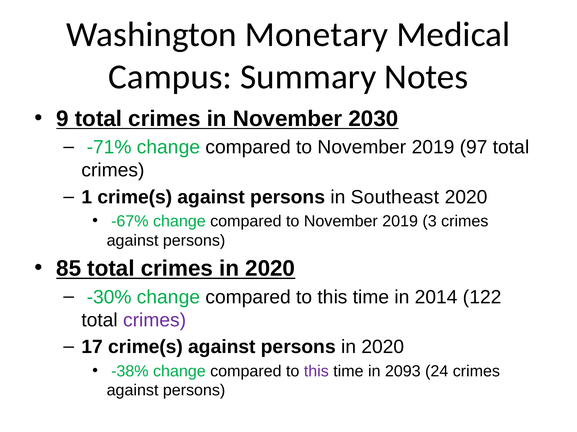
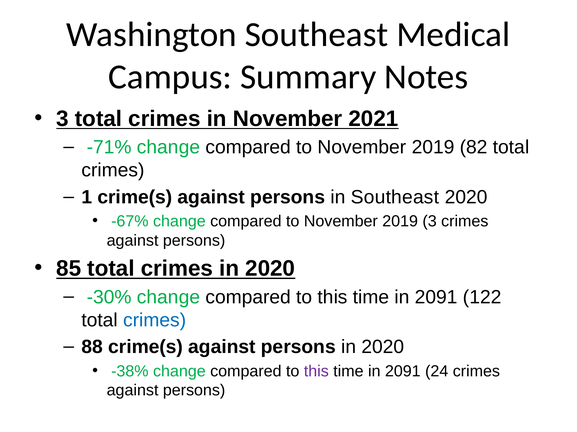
Washington Monetary: Monetary -> Southeast (317, 35)
9: 9 -> 3 (63, 119)
2030: 2030 -> 2021 (373, 119)
97: 97 -> 82 (474, 148)
2014: 2014 -> 2091 (436, 298)
crimes colour: purple -> blue (155, 321)
17: 17 -> 88 (92, 348)
2093: 2093 -> 2091 (403, 372)
